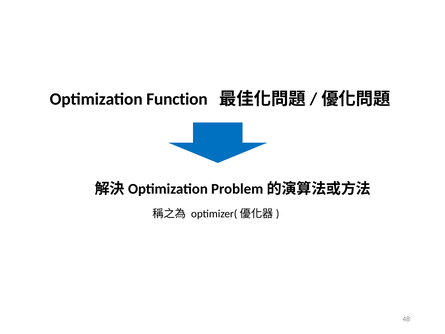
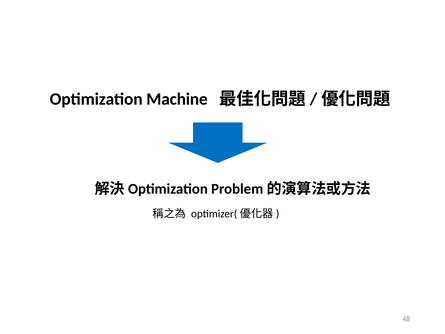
Function: Function -> Machine (177, 99)
